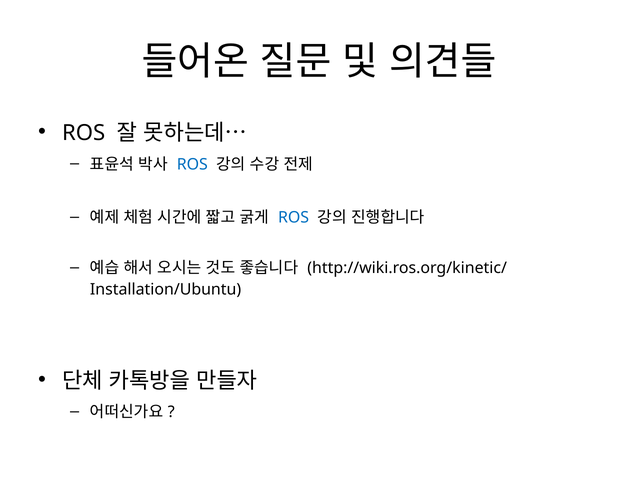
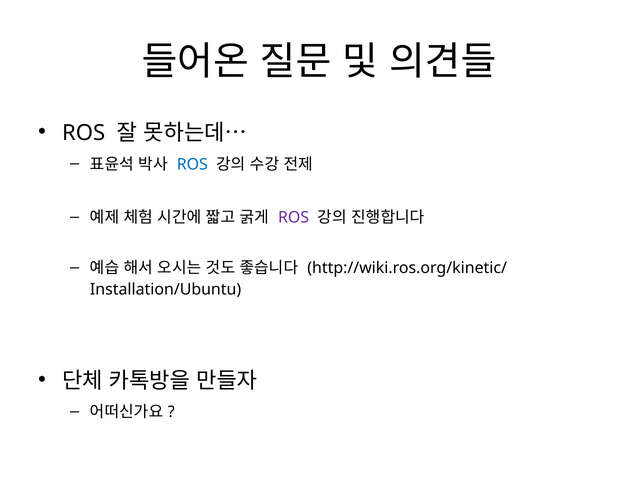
ROS colour: blue -> purple (294, 217)
